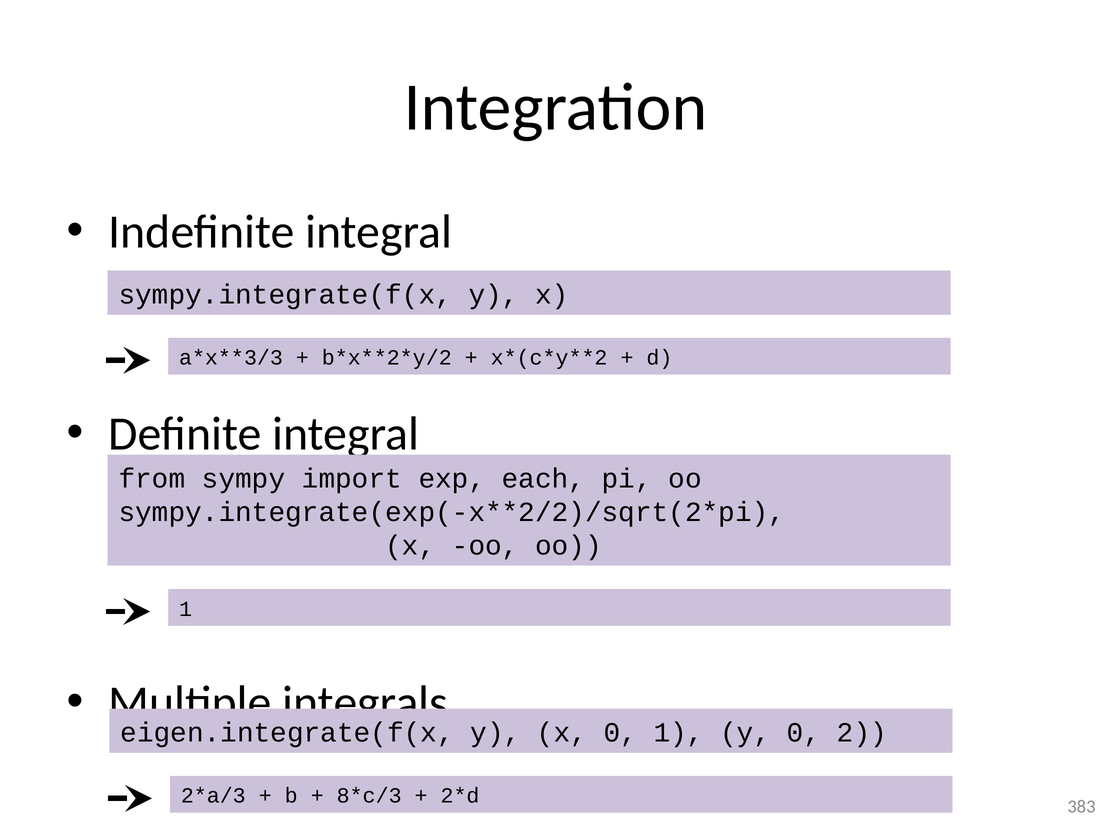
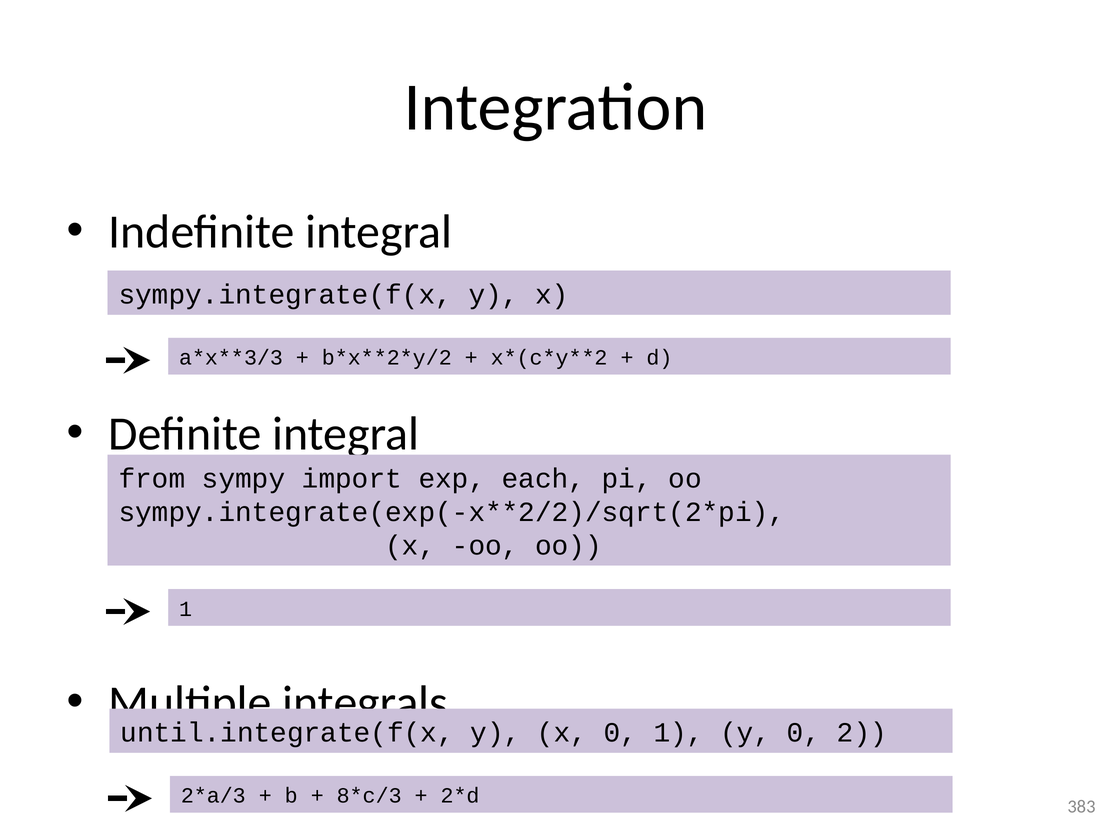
eigen.integrate(f(x: eigen.integrate(f(x -> until.integrate(f(x (287, 733)
